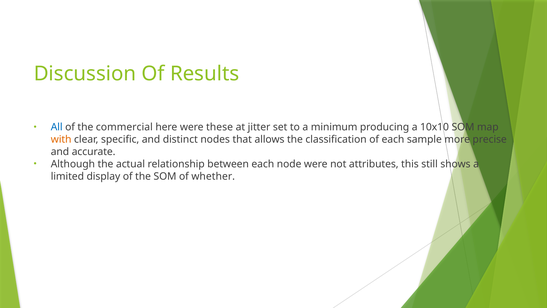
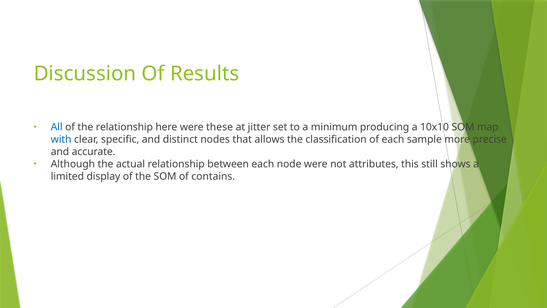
the commercial: commercial -> relationship (124, 127)
with colour: orange -> blue (61, 139)
whether: whether -> contains (213, 176)
